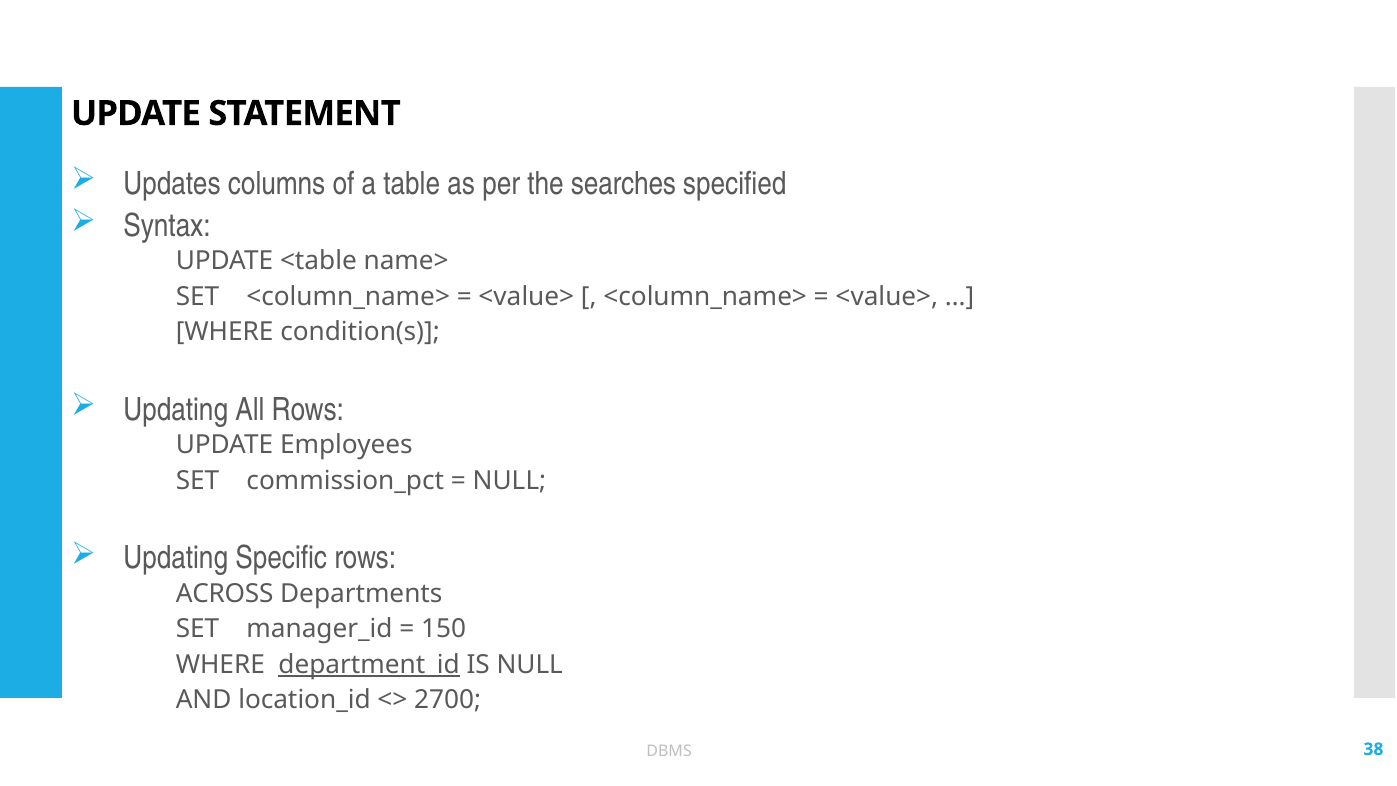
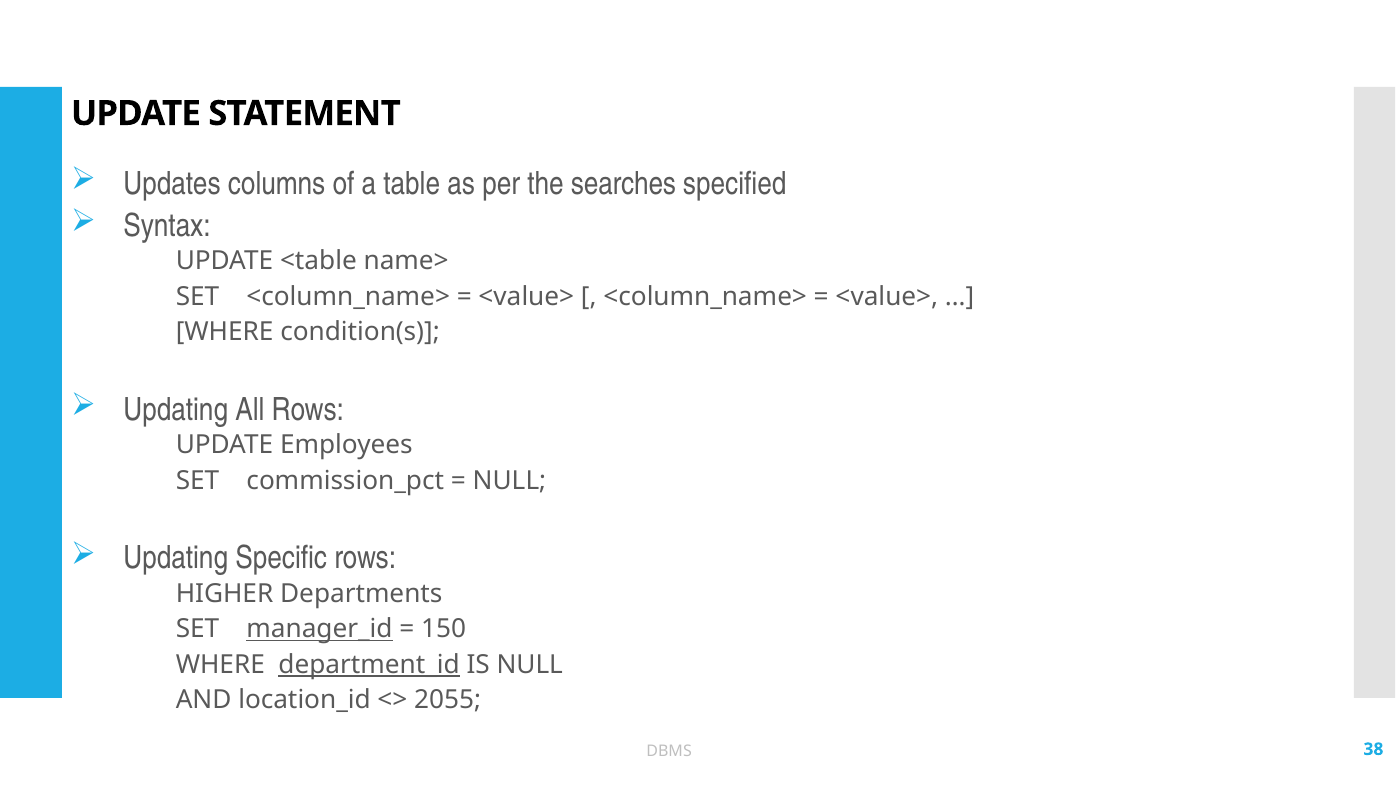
ACROSS: ACROSS -> HIGHER (225, 593)
manager_id underline: none -> present (320, 629)
2700: 2700 -> 2055 (448, 700)
